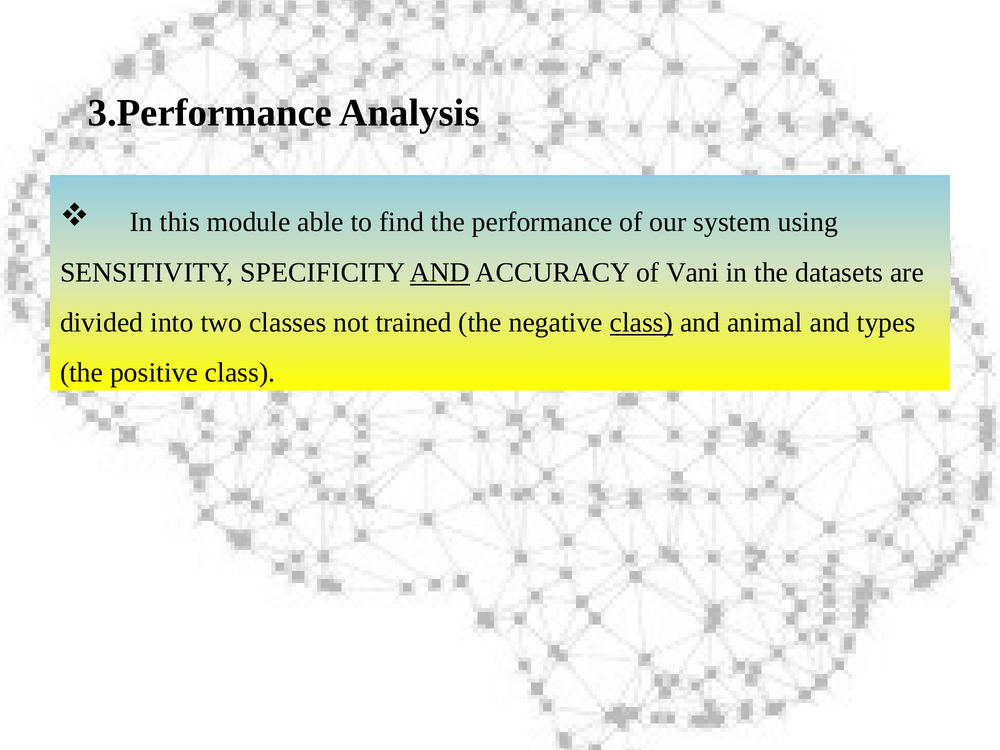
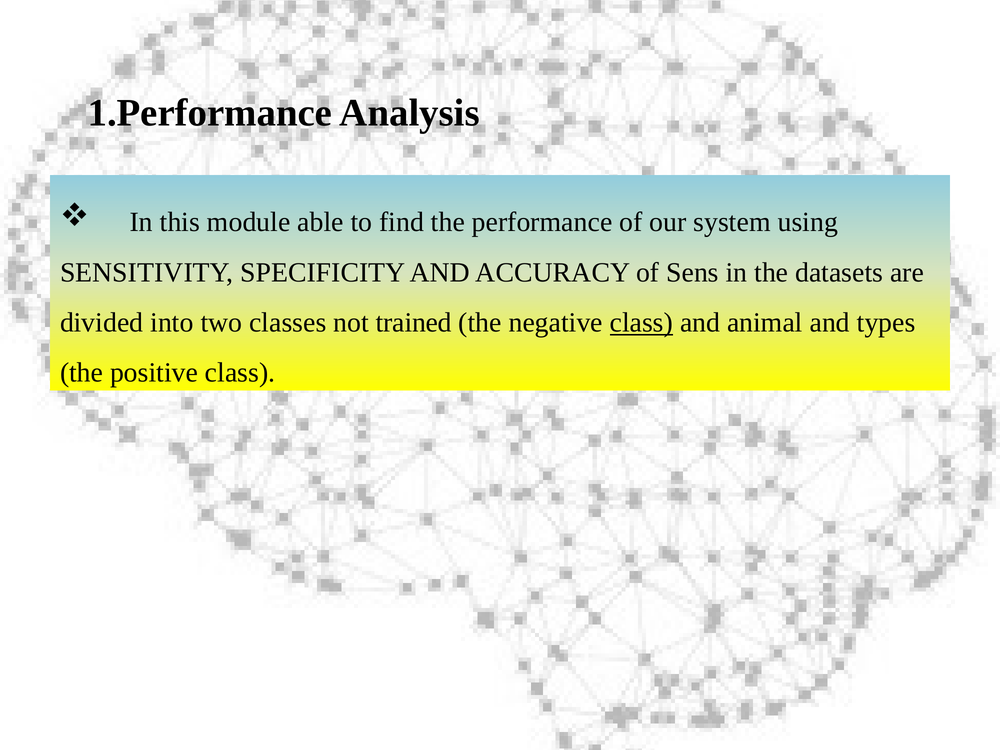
3.Performance: 3.Performance -> 1.Performance (210, 113)
AND underline: present -> none (440, 273)
Vani: Vani -> Sens (692, 273)
